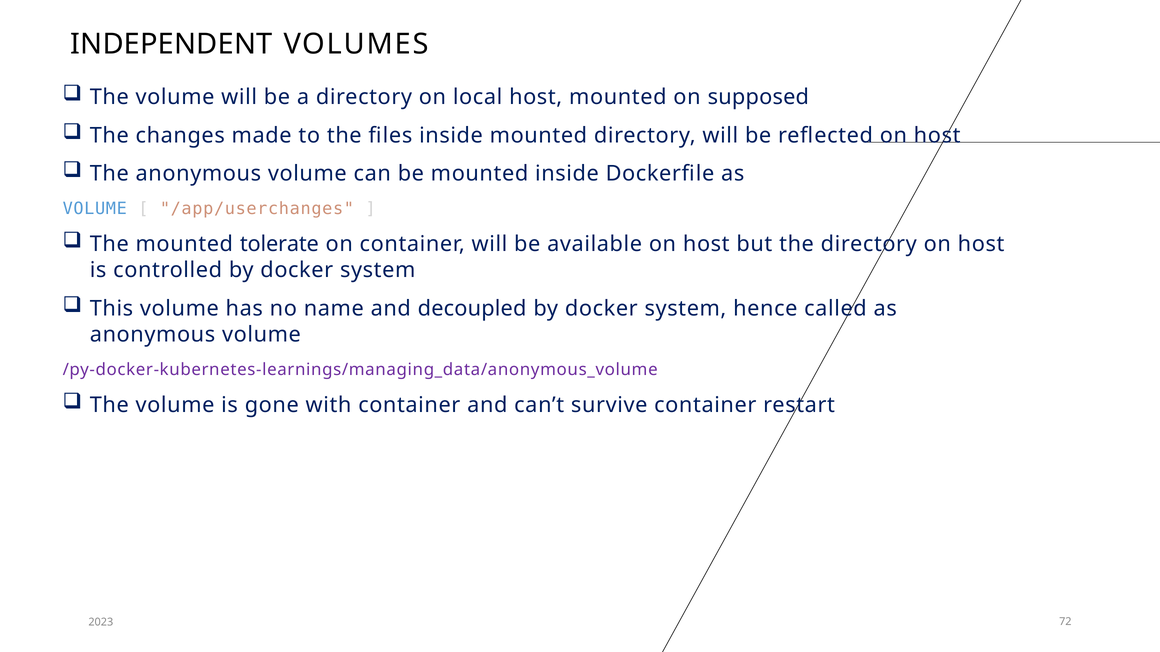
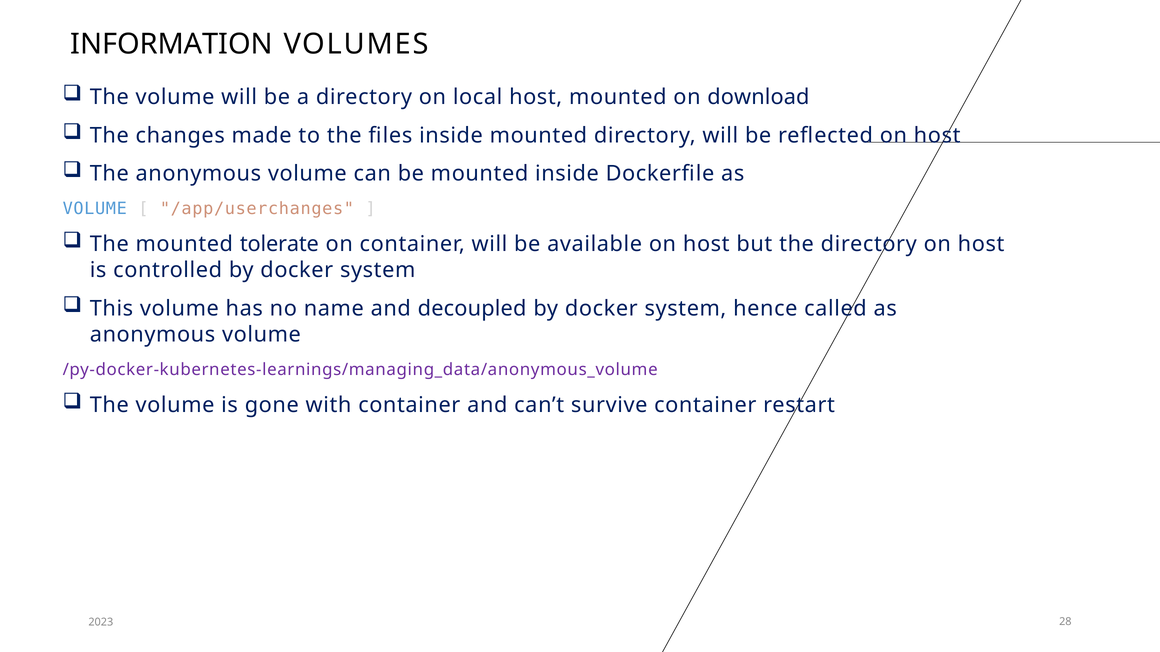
INDEPENDENT: INDEPENDENT -> INFORMATION (172, 44)
supposed: supposed -> download (758, 97)
72: 72 -> 28 (1065, 622)
